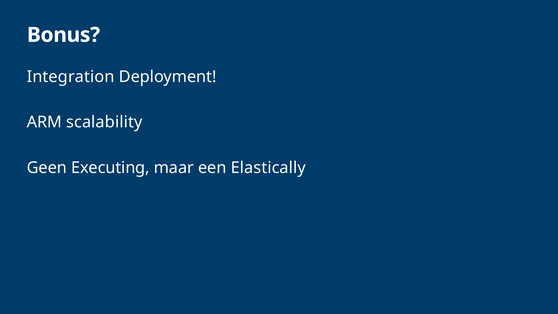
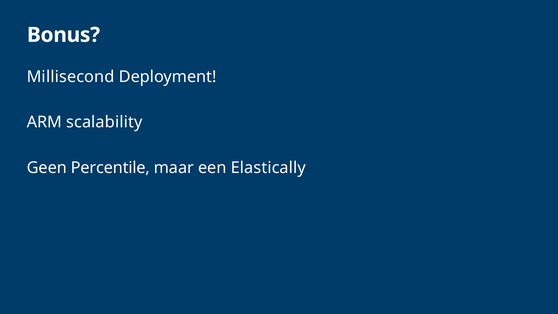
Integration: Integration -> Millisecond (71, 77)
Executing: Executing -> Percentile (110, 168)
